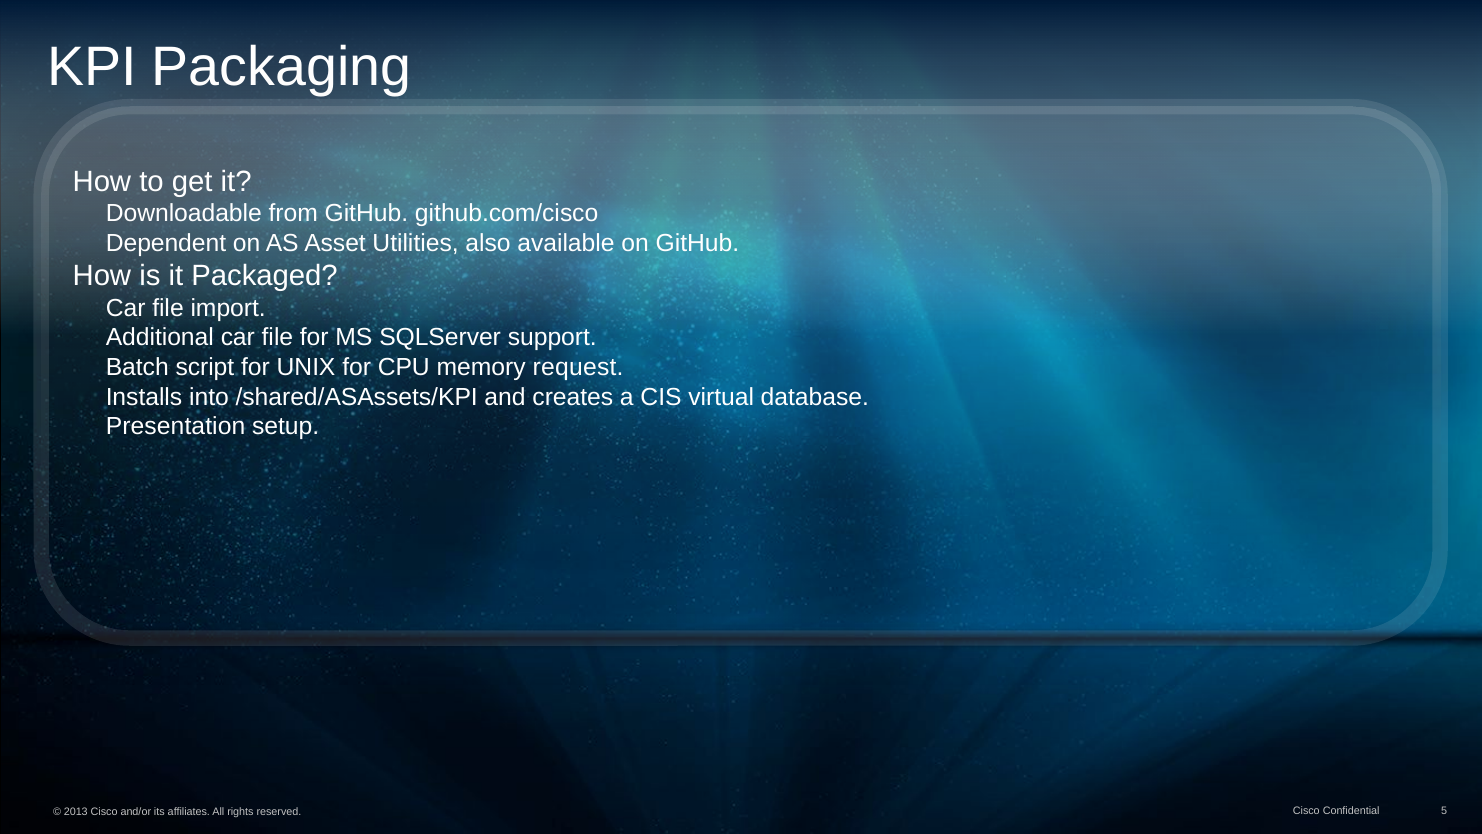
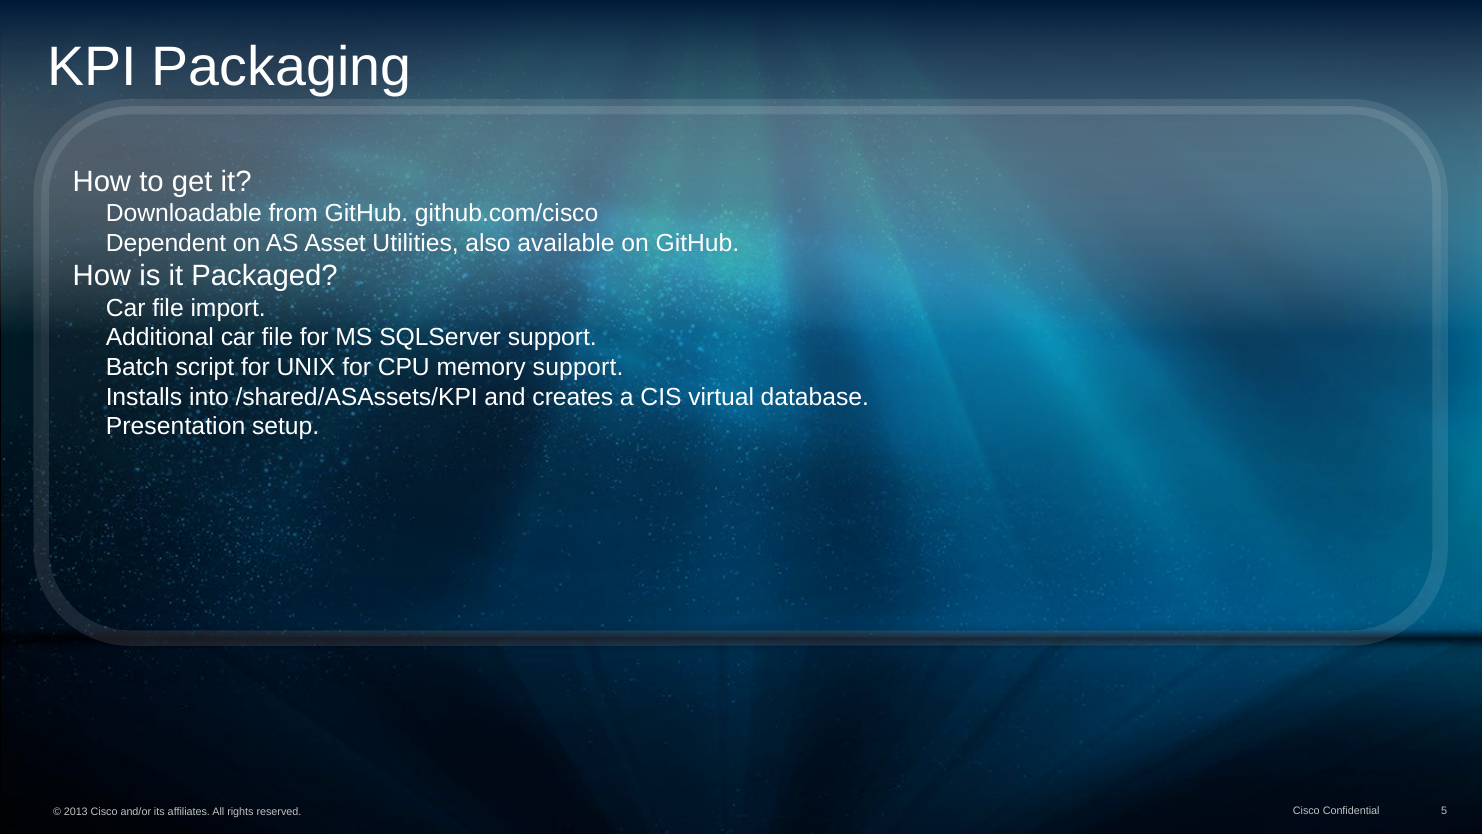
memory request: request -> support (578, 367)
